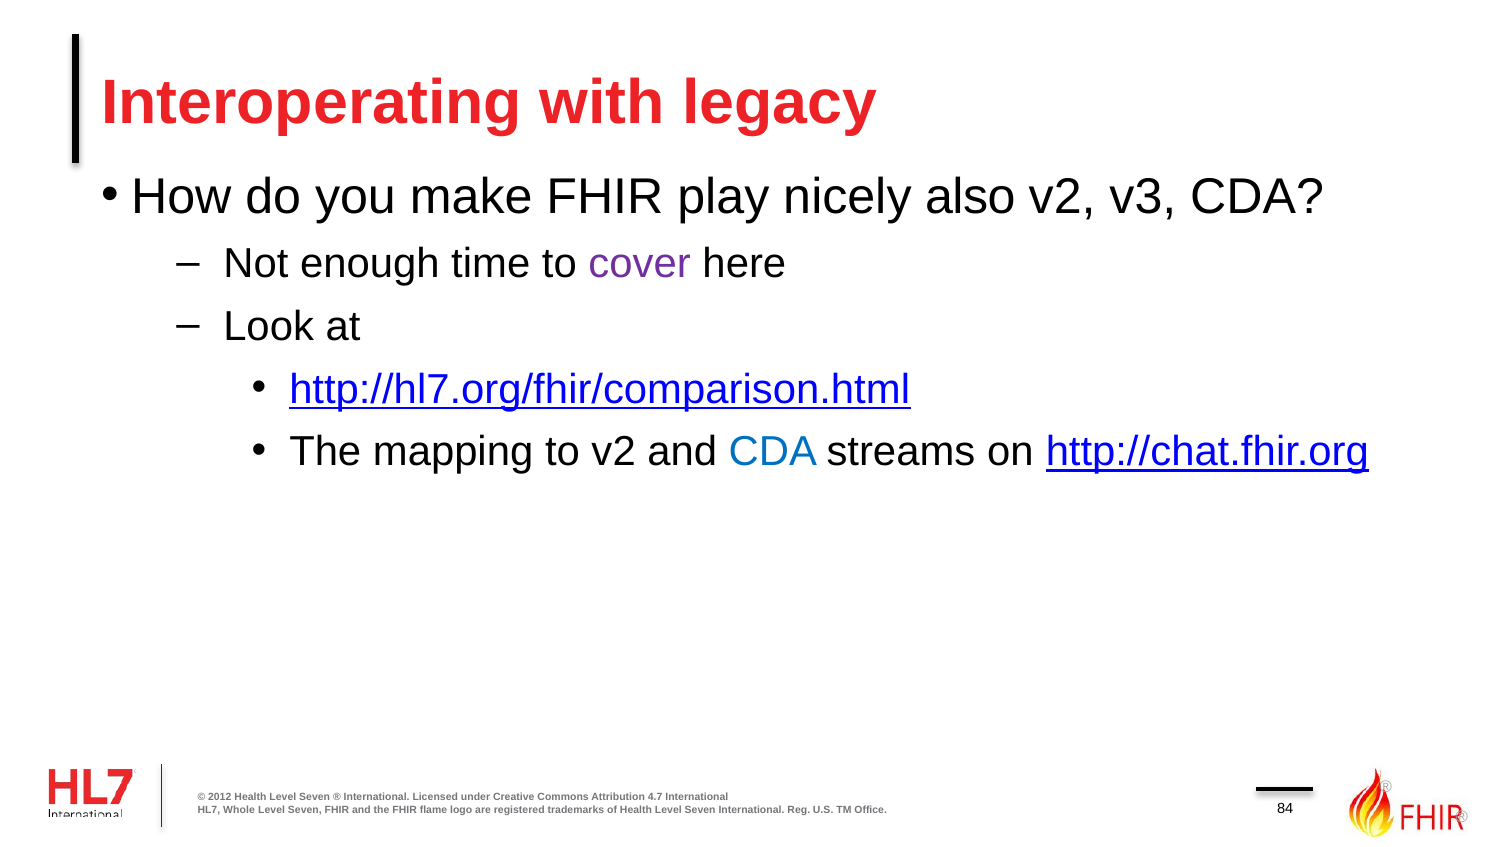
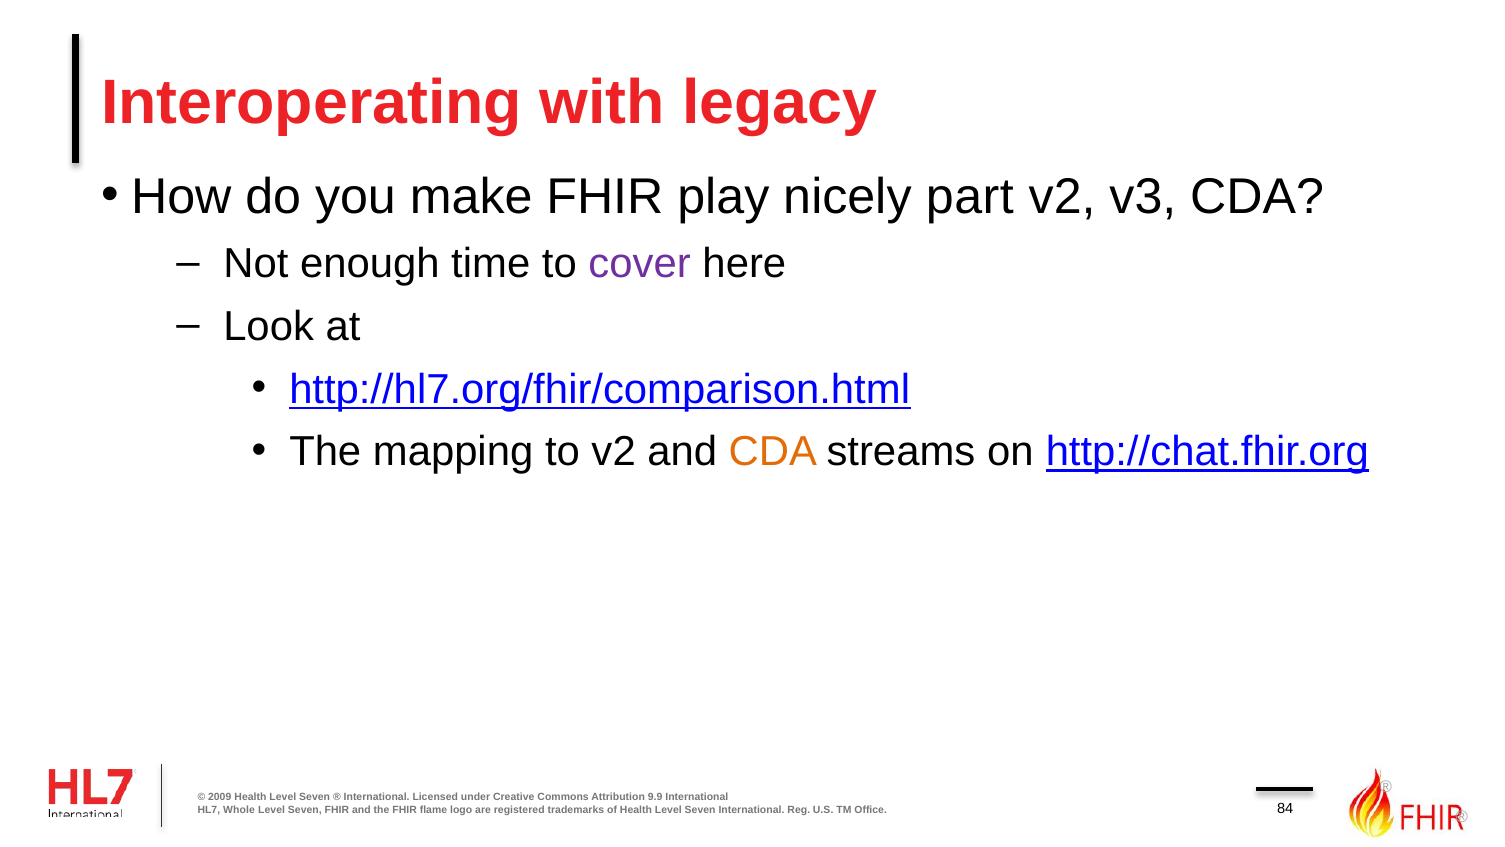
also: also -> part (970, 196)
CDA colour: blue -> orange (773, 452)
2012: 2012 -> 2009 (220, 797)
4.7: 4.7 -> 9.9 (655, 797)
